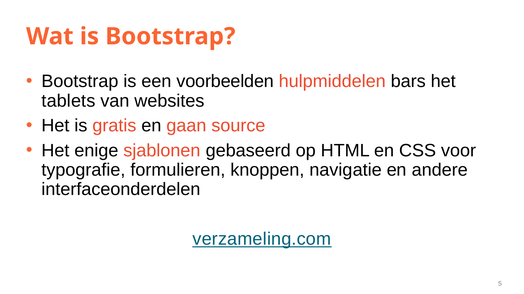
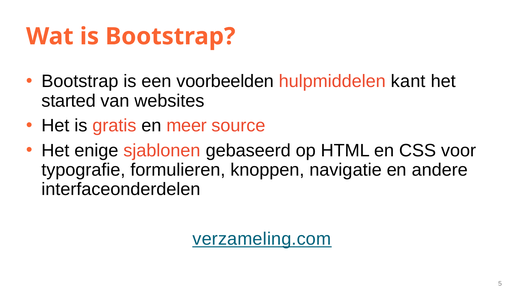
bars: bars -> kant (408, 82)
tablets: tablets -> started (69, 101)
gaan: gaan -> meer (187, 126)
